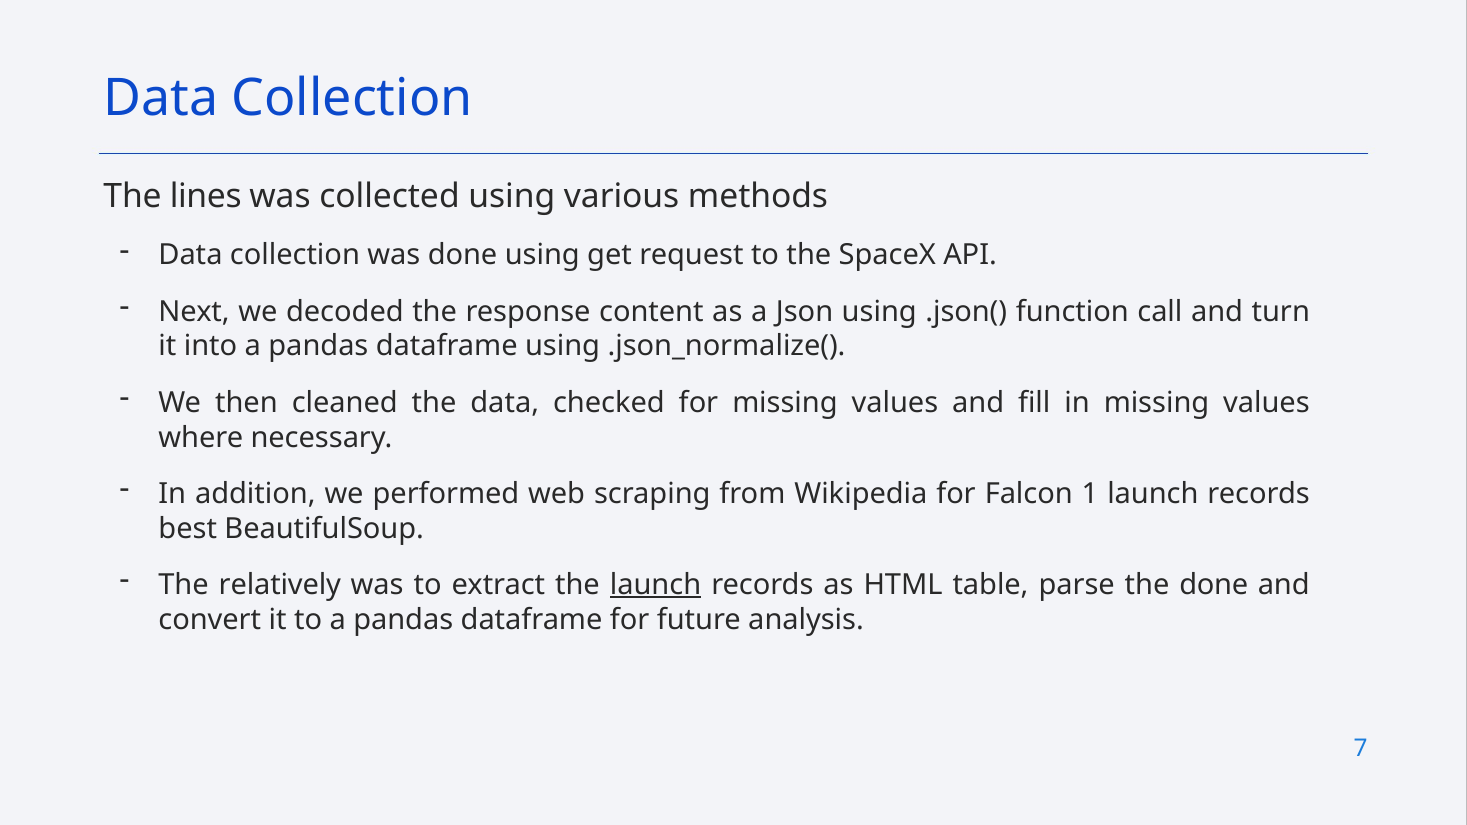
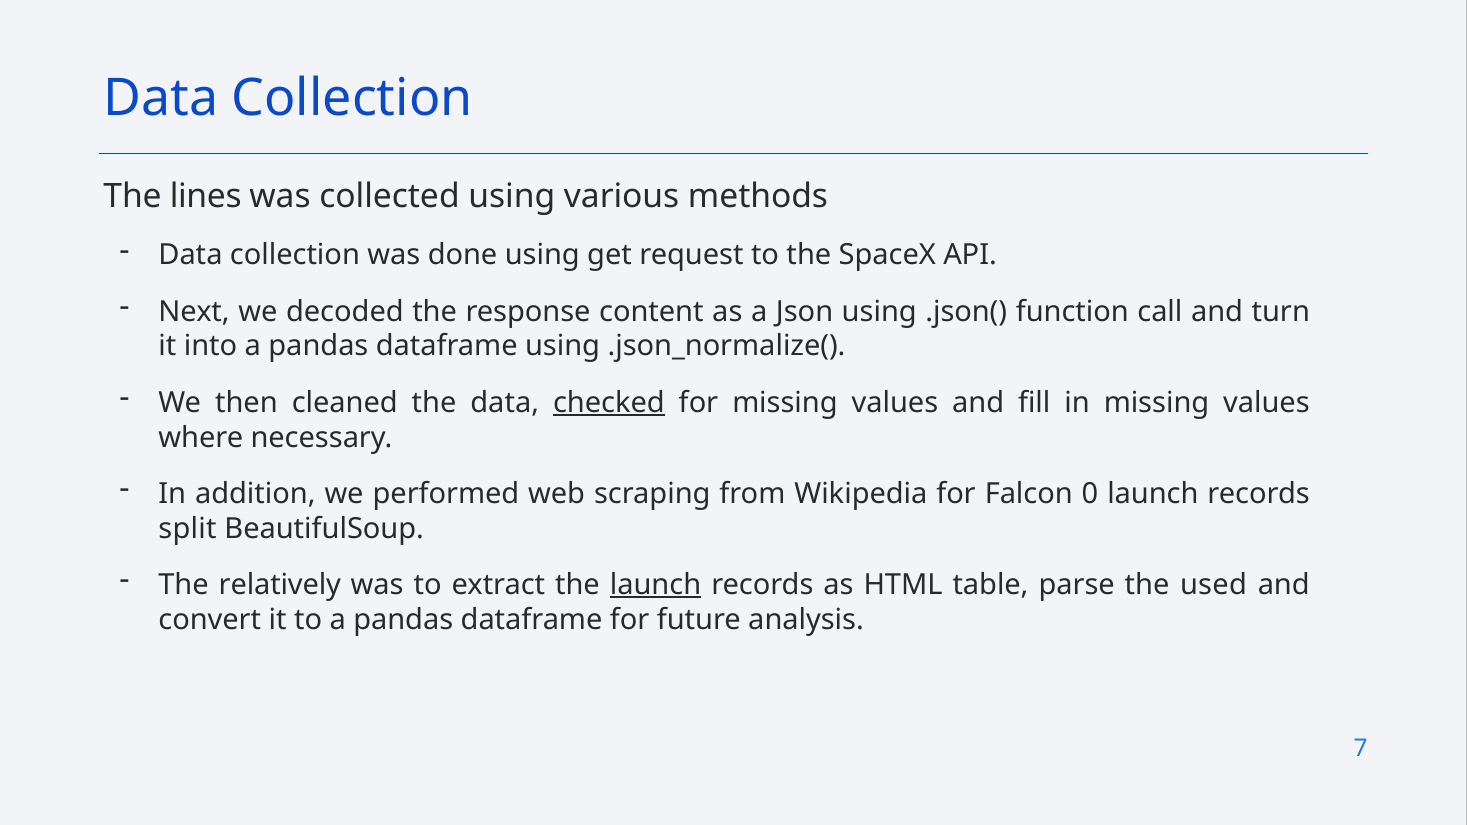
checked underline: none -> present (609, 403)
1: 1 -> 0 (1090, 494)
best: best -> split (188, 529)
the done: done -> used (1213, 585)
